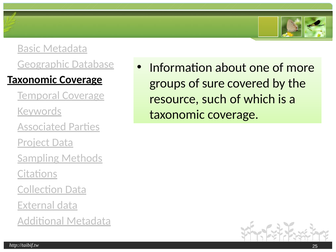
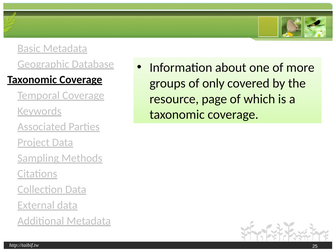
sure: sure -> only (213, 83)
such: such -> page (214, 99)
